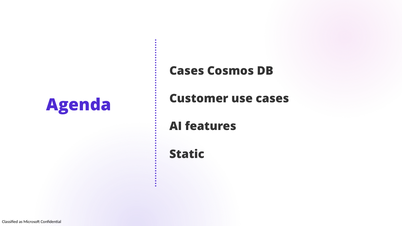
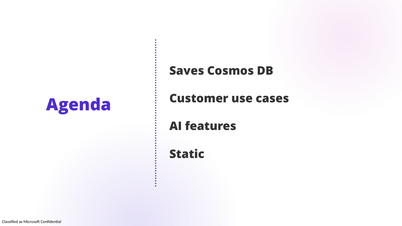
Cases: Cases -> Saves (187, 71)
